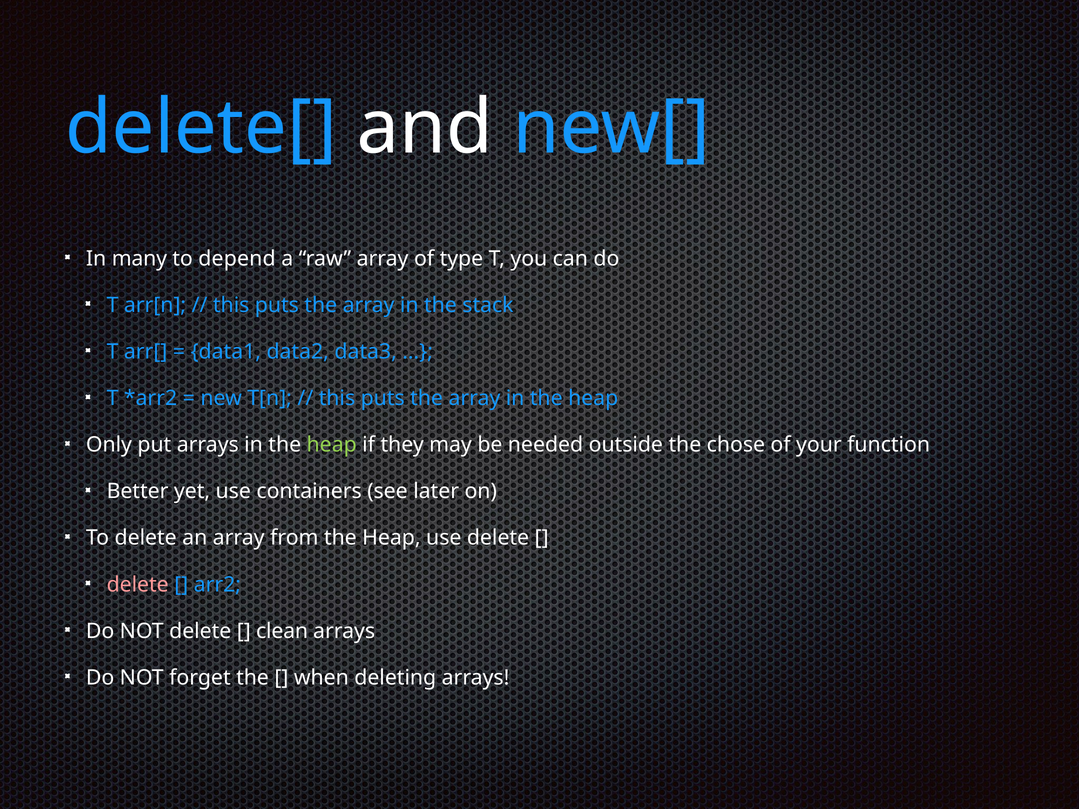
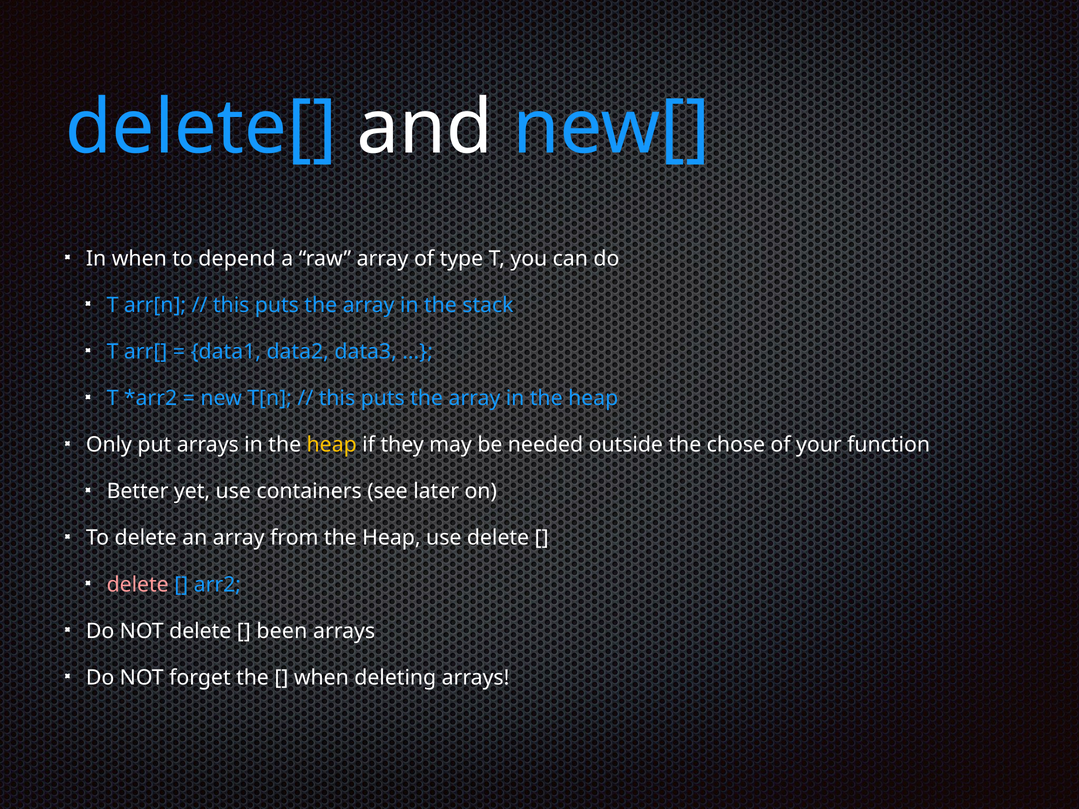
In many: many -> when (139, 259)
heap colour: light green -> yellow (332, 445)
clean: clean -> been (282, 631)
